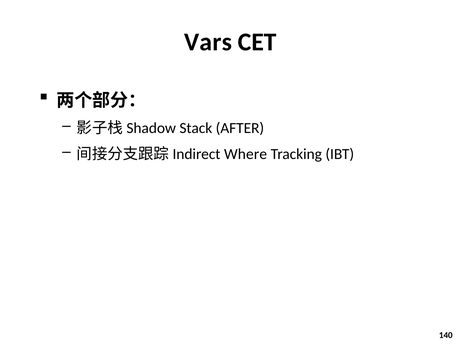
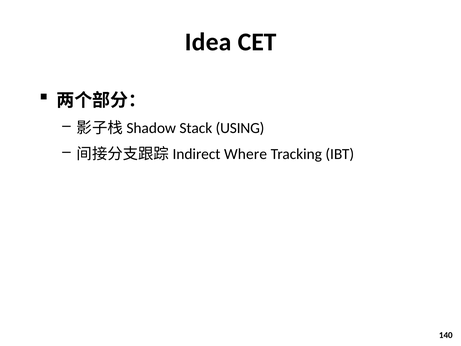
Vars: Vars -> Idea (208, 42)
AFTER: AFTER -> USING (240, 128)
